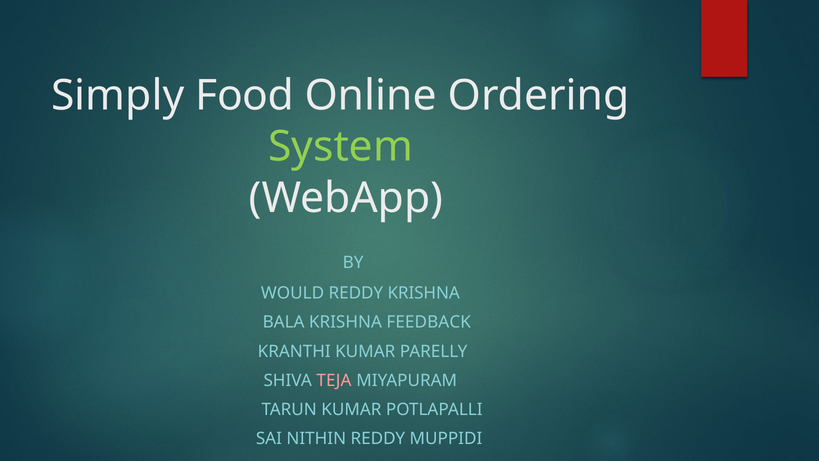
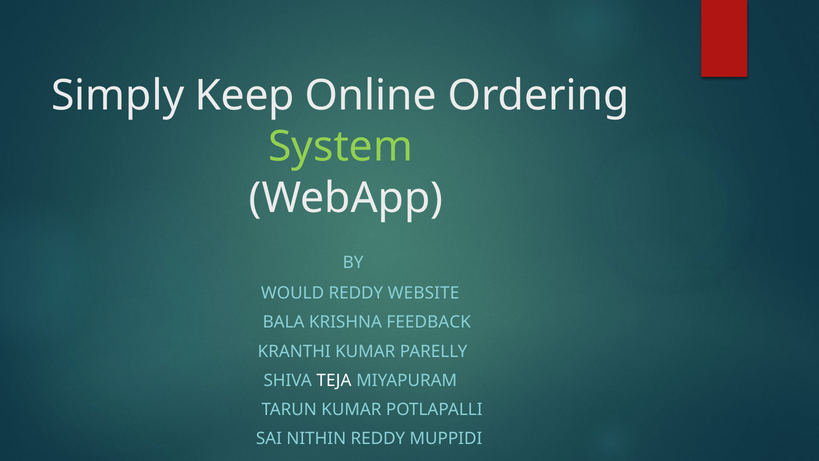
Food: Food -> Keep (245, 96)
REDDY KRISHNA: KRISHNA -> WEBSITE (424, 293)
TEJA colour: pink -> white (334, 380)
